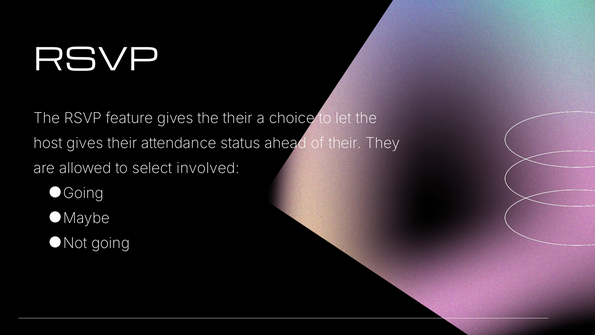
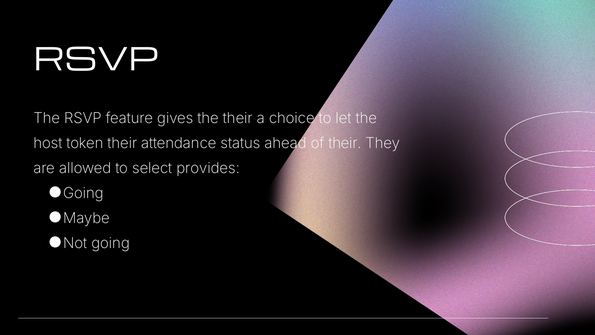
host gives: gives -> token (85, 143)
involved: involved -> provides (208, 168)
